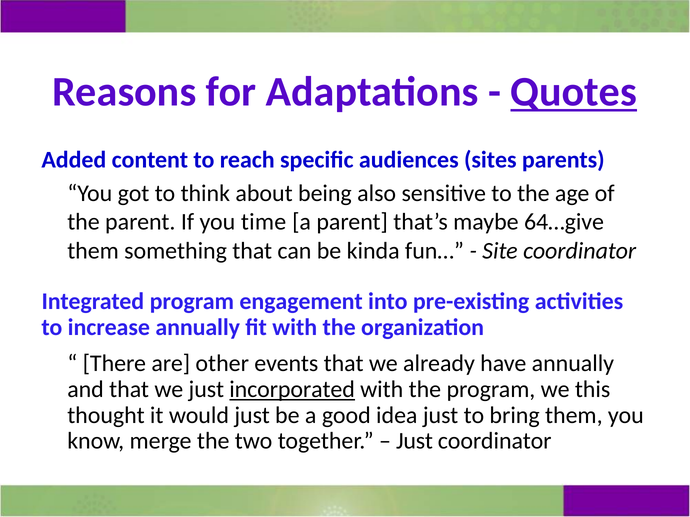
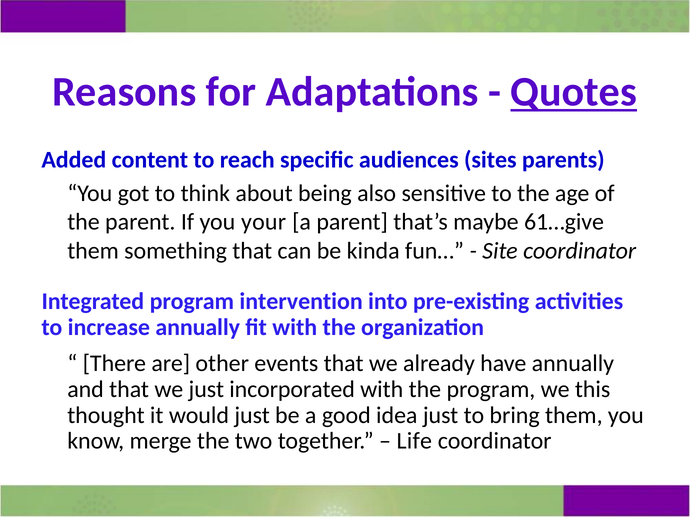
time: time -> your (264, 222)
64…give: 64…give -> 61…give (564, 222)
engagement: engagement -> intervention (301, 302)
incorporated underline: present -> none (292, 390)
Just: Just -> Life (414, 441)
